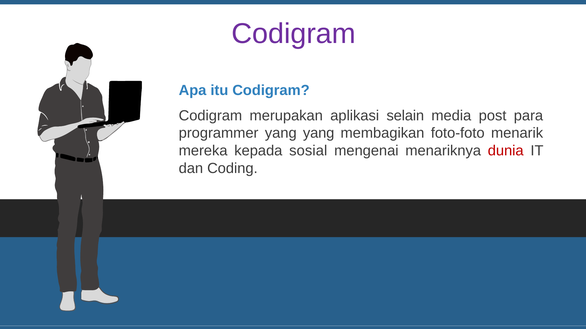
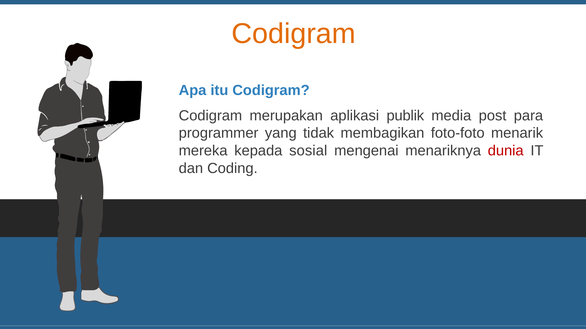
Codigram colour: purple -> orange (294, 34)
selain: selain -> publik (405, 116)
yang yang: yang -> tidak (319, 133)
